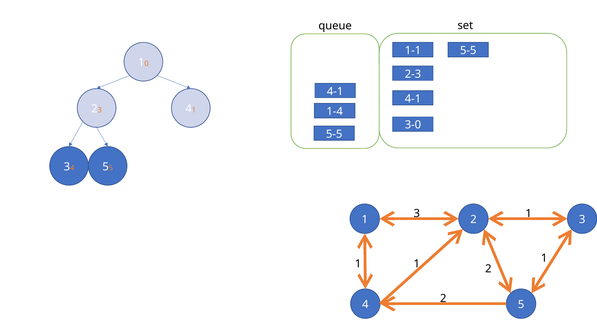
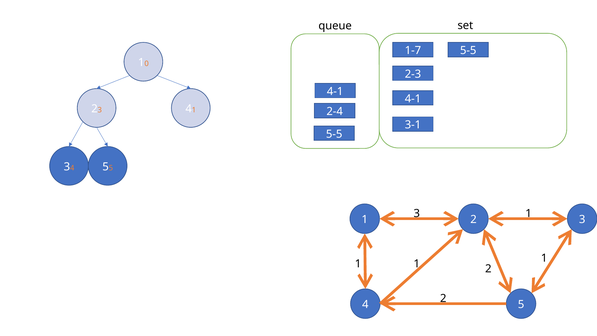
1-1: 1-1 -> 1-7 (413, 50)
1-4: 1-4 -> 2-4 (335, 111)
3-0: 3-0 -> 3-1 (413, 125)
